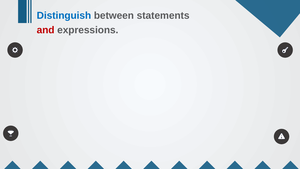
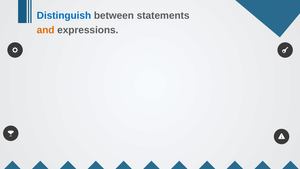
and colour: red -> orange (46, 30)
